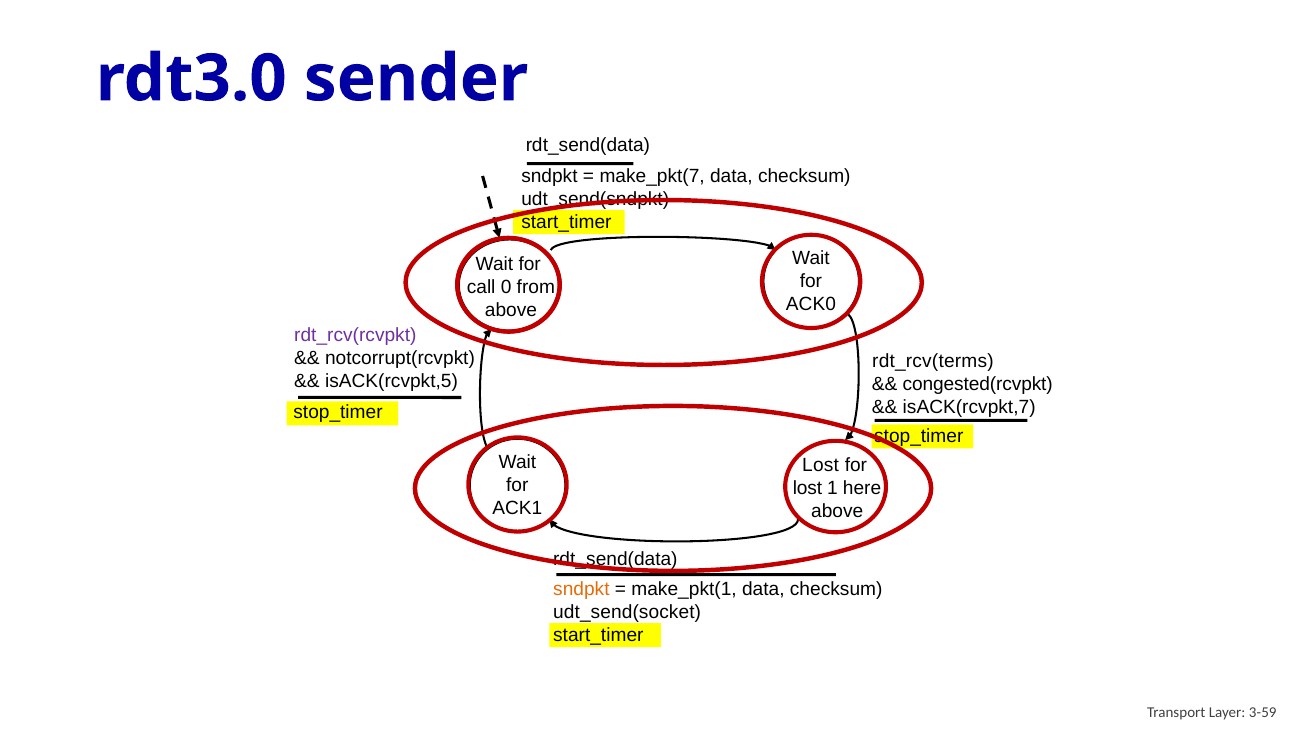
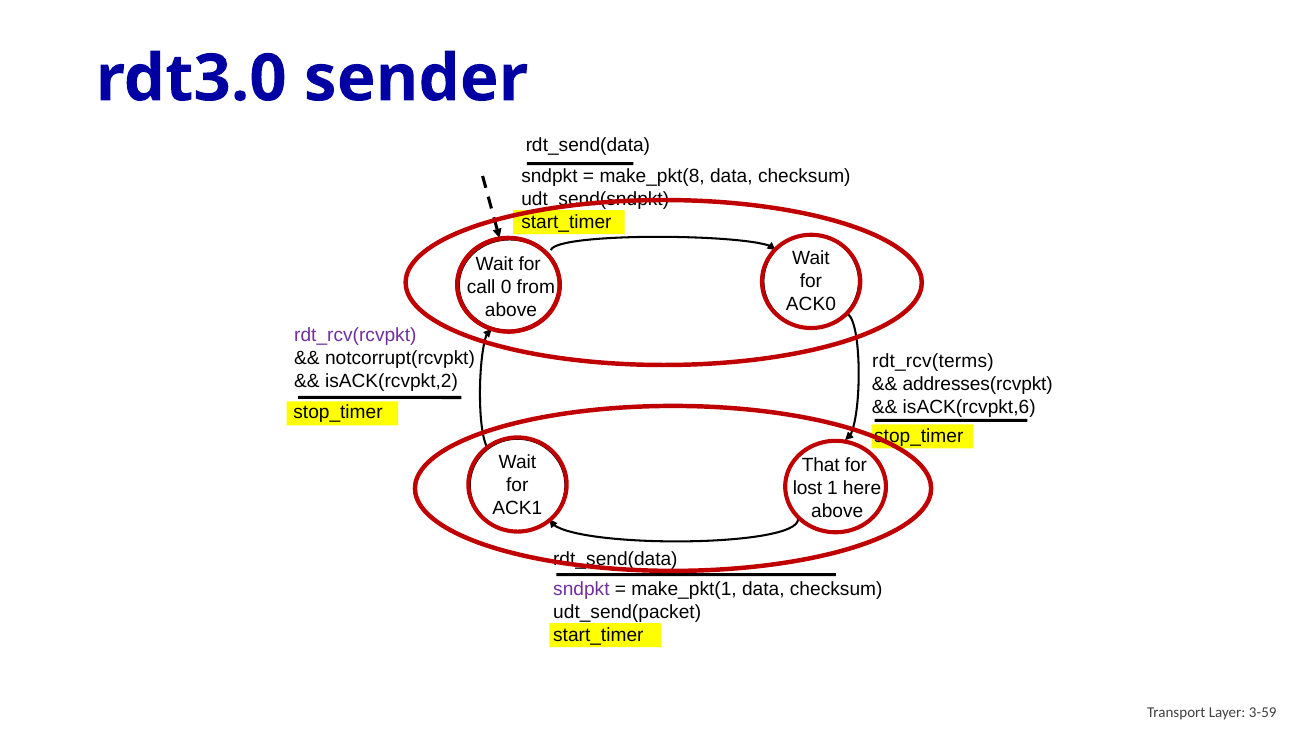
make_pkt(7: make_pkt(7 -> make_pkt(8 (652, 177)
isACK(rcvpkt,5: isACK(rcvpkt,5 -> isACK(rcvpkt,2 (391, 382)
congested(rcvpkt: congested(rcvpkt -> addresses(rcvpkt (978, 385)
isACK(rcvpkt,7: isACK(rcvpkt,7 -> isACK(rcvpkt,6 (969, 408)
Lost: Lost -> That (821, 465)
sndpkt colour: orange -> purple (581, 589)
udt_send(socket: udt_send(socket -> udt_send(packet (627, 612)
